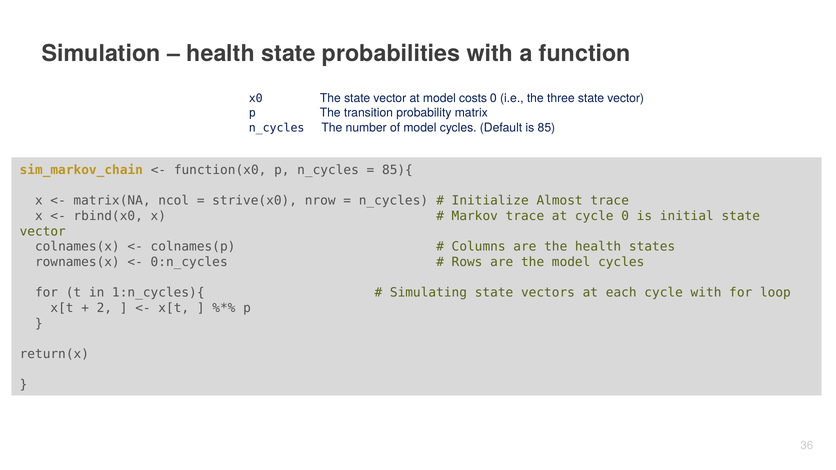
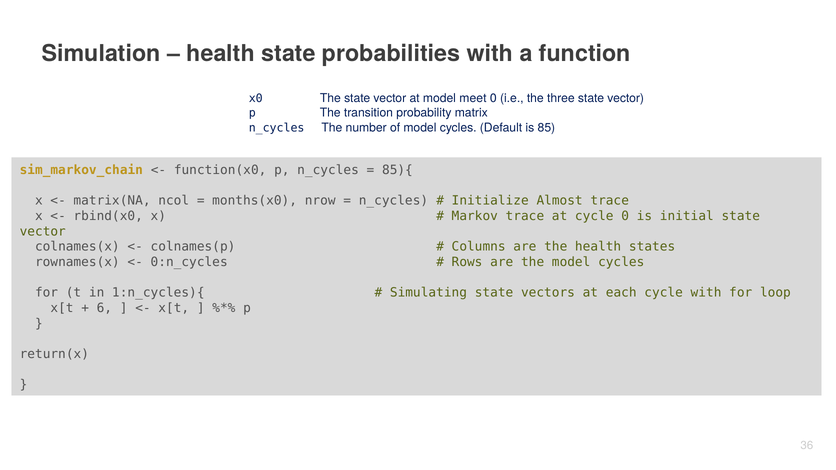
costs: costs -> meet (473, 98)
strive(x0: strive(x0 -> months(x0 (255, 201)
2: 2 -> 6 (104, 308)
